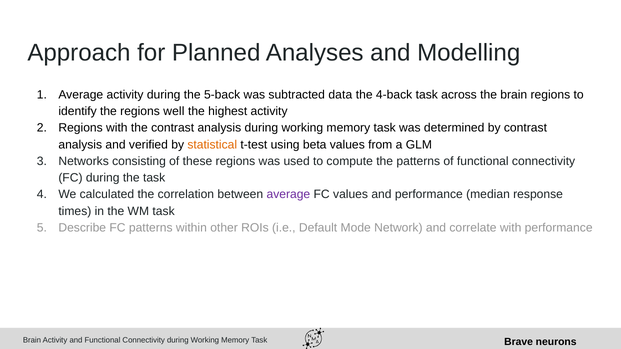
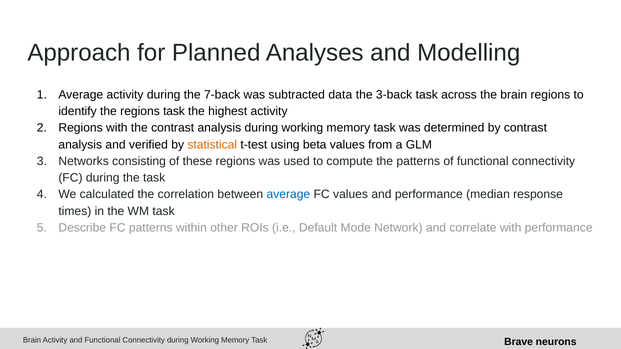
5-back: 5-back -> 7-back (222, 95)
4-back: 4-back -> 3-back (394, 95)
regions well: well -> task (174, 111)
average colour: purple -> blue (288, 195)
